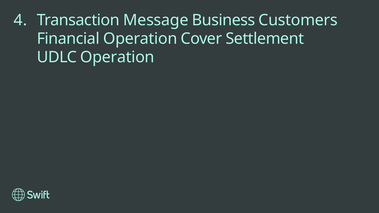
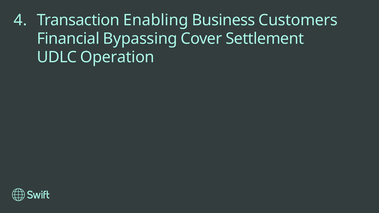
Message: Message -> Enabling (156, 20)
Financial Operation: Operation -> Bypassing (140, 39)
